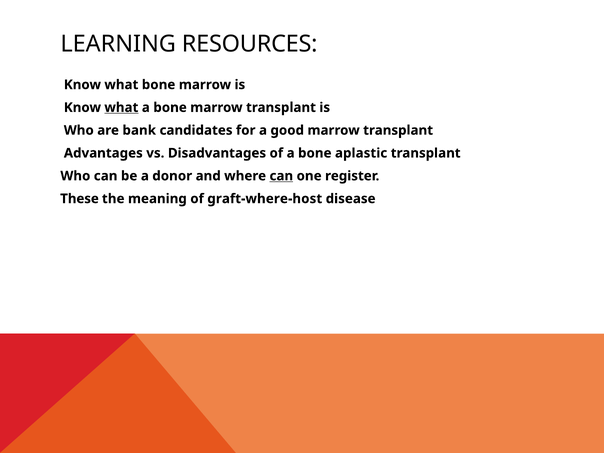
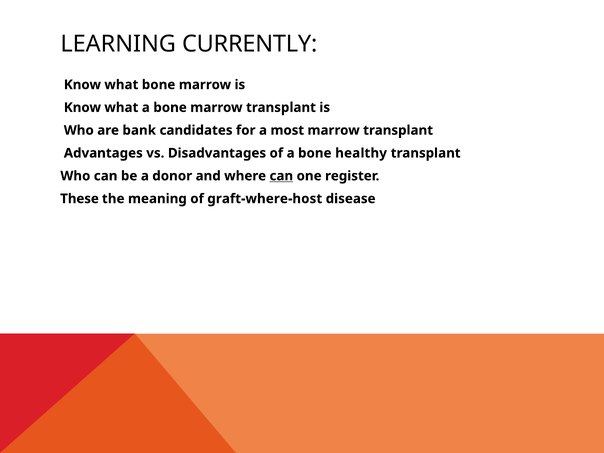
RESOURCES: RESOURCES -> CURRENTLY (250, 44)
what underline: present -> none (121, 108)
good: good -> most (287, 130)
aplastic: aplastic -> healthy (361, 153)
